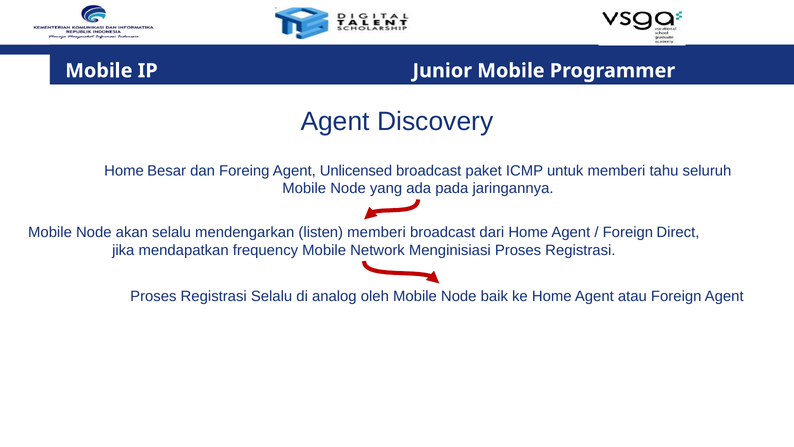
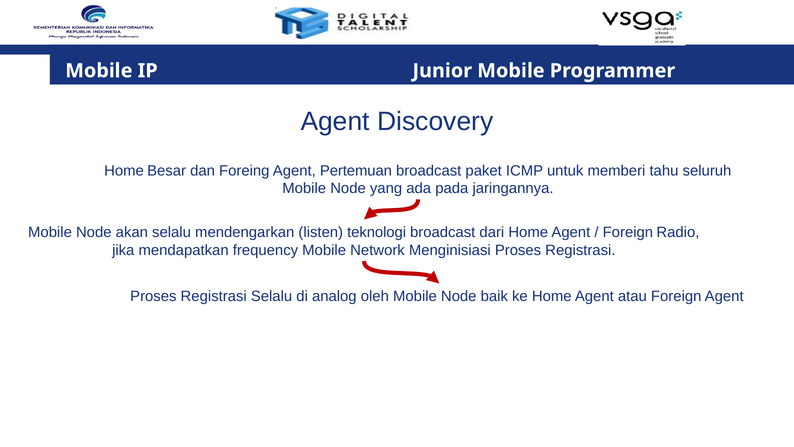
Unlicensed: Unlicensed -> Pertemuan (356, 171)
listen memberi: memberi -> teknologi (377, 232)
Direct: Direct -> Radio (678, 232)
